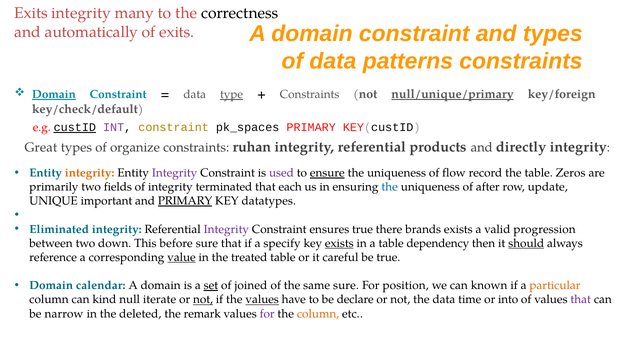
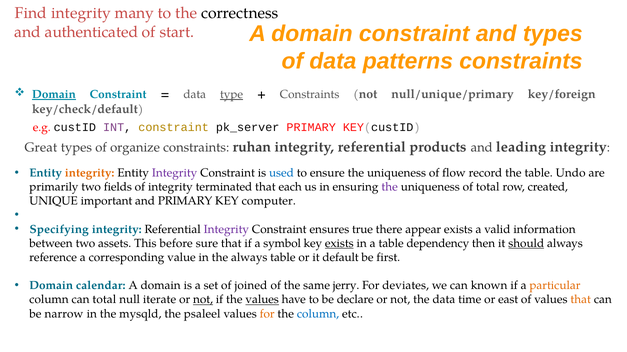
Exits: Exits -> Find (31, 13)
automatically: automatically -> authenticated (92, 32)
of exits: exits -> start (177, 32)
null/unique/primary underline: present -> none (453, 94)
custID underline: present -> none (75, 128)
pk_spaces: pk_spaces -> pk_server (248, 128)
directly: directly -> leading (521, 147)
used colour: purple -> blue (281, 173)
ensure underline: present -> none (327, 173)
Zeros: Zeros -> Undo (571, 173)
the colour: blue -> purple (390, 187)
of after: after -> total (488, 187)
update: update -> created (548, 187)
PRIMARY underline: present -> none (185, 201)
datatypes: datatypes -> computer (269, 201)
Eliminated: Eliminated -> Specifying (59, 230)
brands: brands -> appear (423, 230)
progression: progression -> information (545, 230)
down: down -> assets (115, 244)
specify: specify -> symbol (282, 244)
value underline: present -> none (182, 258)
the treated: treated -> always (249, 258)
careful: careful -> default (341, 258)
be true: true -> first (388, 258)
set underline: present -> none (211, 286)
same sure: sure -> jerry (346, 286)
position: position -> deviates (406, 286)
can kind: kind -> total (104, 300)
into: into -> east (508, 300)
that colour: purple -> orange (581, 300)
deleted: deleted -> mysqld (140, 314)
remark: remark -> psaleel (202, 314)
for colour: purple -> orange (267, 314)
column colour: orange -> blue (318, 314)
